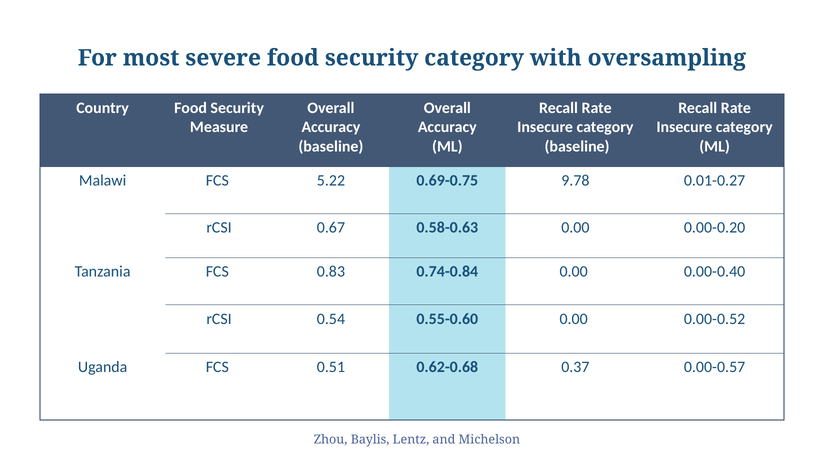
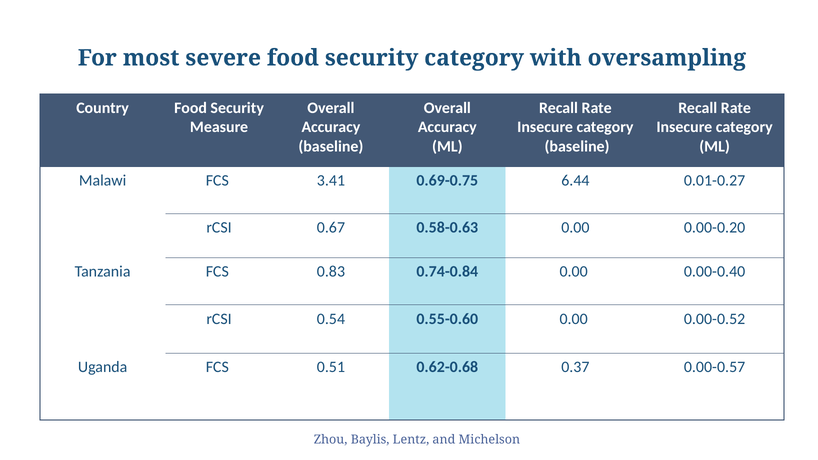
5.22: 5.22 -> 3.41 (331, 181)
9.78: 9.78 -> 6.44 (575, 181)
